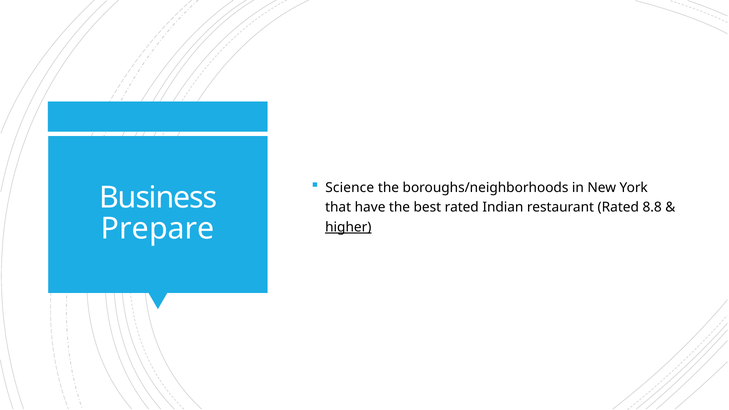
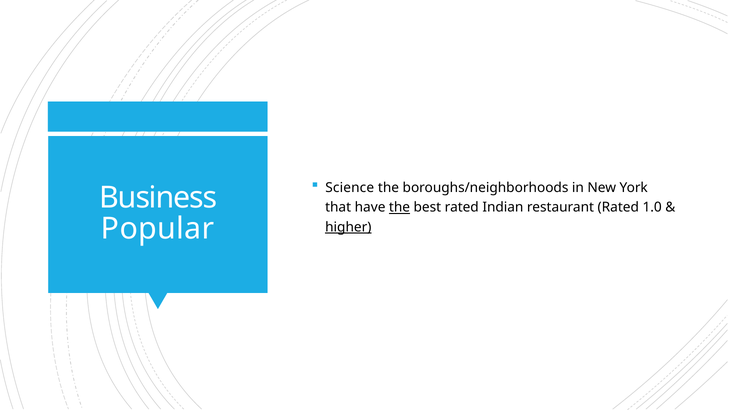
the underline: none -> present (400, 208)
8.8: 8.8 -> 1.0 (652, 208)
Prepare: Prepare -> Popular (158, 229)
